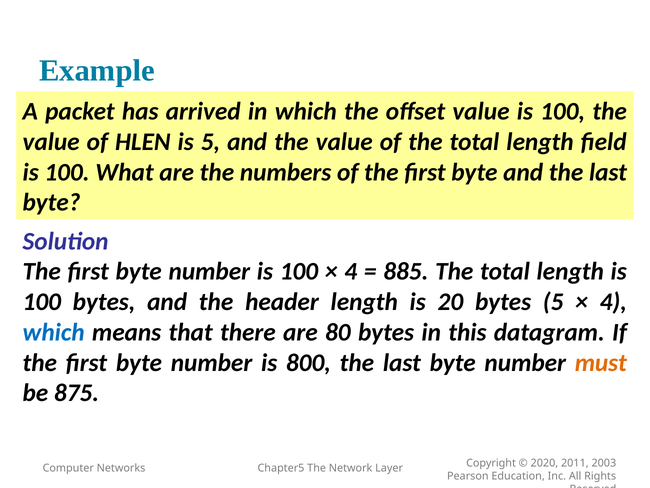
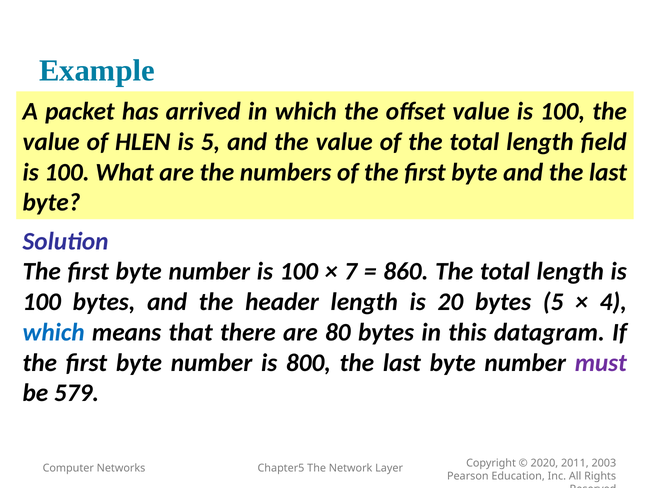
4: 4 -> 7 (351, 271)
885: 885 -> 860 (406, 271)
must colour: orange -> purple (601, 362)
875: 875 -> 579 (77, 393)
